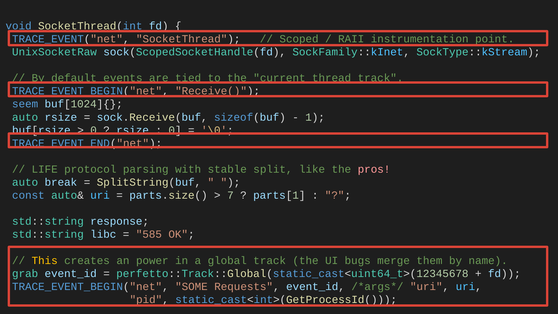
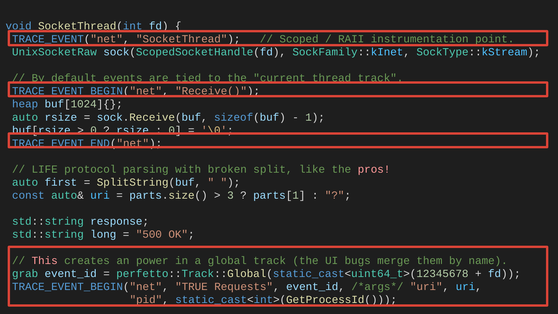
seem: seem -> heap (25, 104)
stable: stable -> broken (227, 169)
break: break -> first (61, 182)
7: 7 -> 3 (230, 195)
libc: libc -> long (103, 234)
585: 585 -> 500 (149, 234)
This colour: yellow -> pink (45, 260)
SOME: SOME -> TRUE (191, 286)
